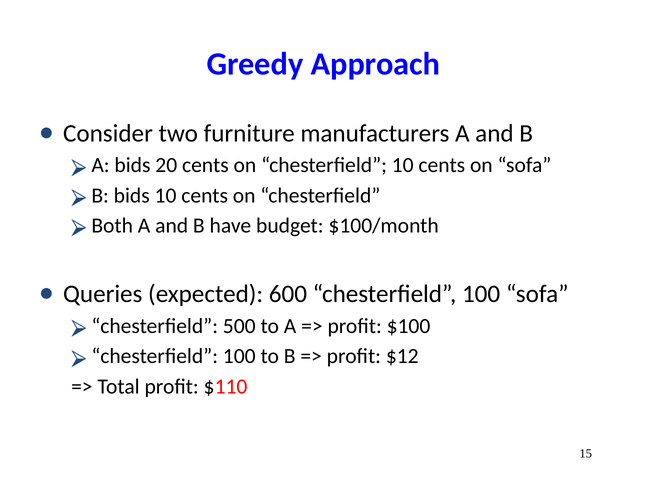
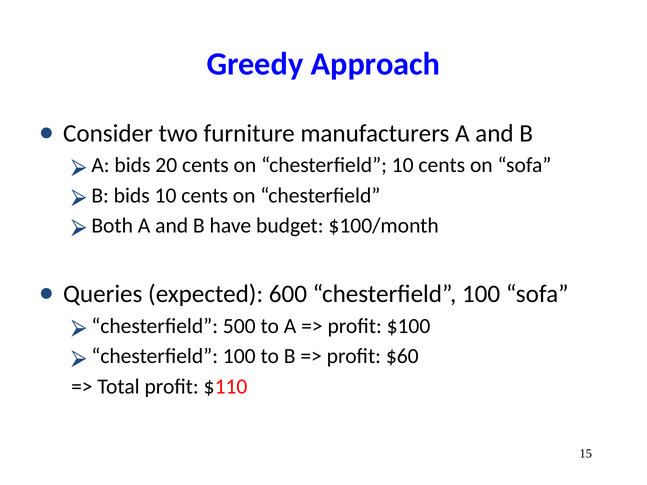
$12: $12 -> $60 (402, 356)
